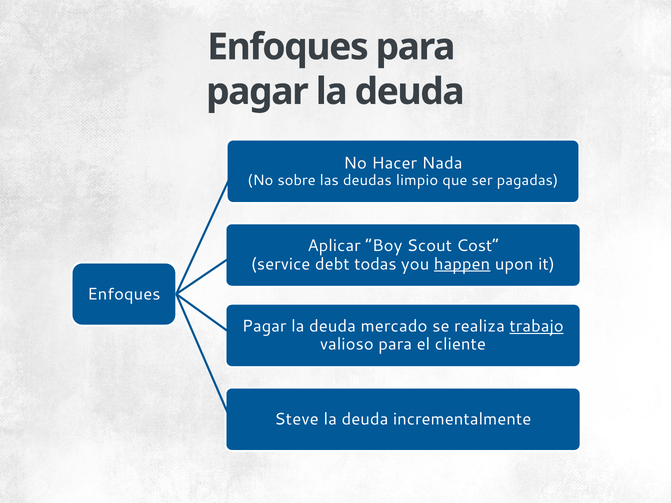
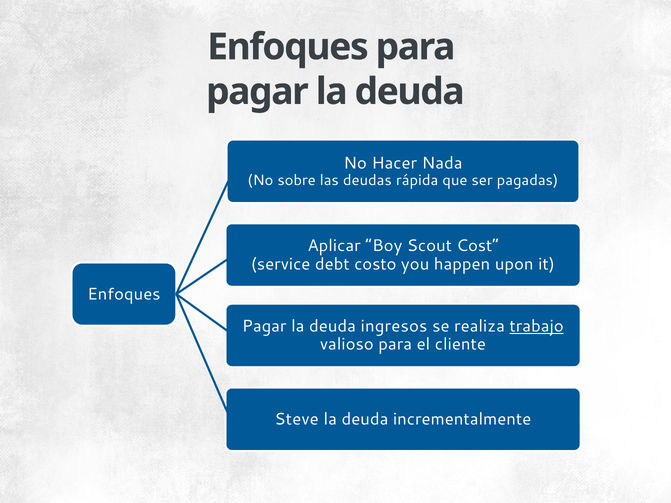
limpio: limpio -> rápida (417, 180)
todas: todas -> costo (375, 264)
happen underline: present -> none (462, 264)
mercado: mercado -> ingresos (394, 326)
